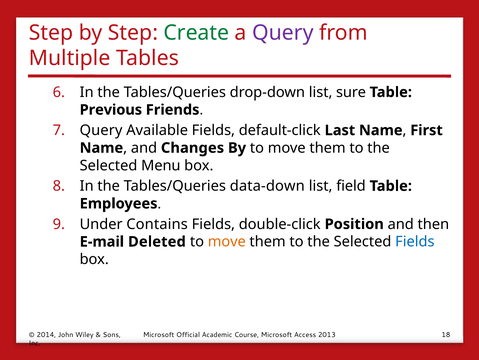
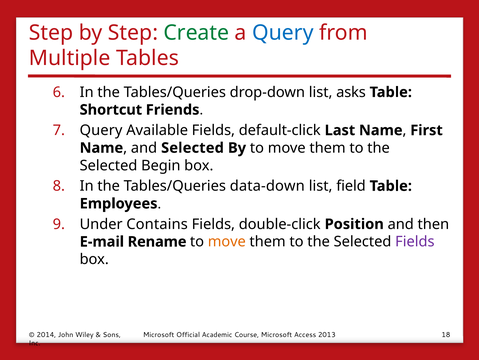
Query colour: purple -> blue (283, 33)
sure: sure -> asks (351, 92)
Previous: Previous -> Shortcut (111, 110)
and Changes: Changes -> Selected (192, 148)
Menu: Menu -> Begin (161, 165)
Deleted: Deleted -> Rename (157, 241)
Fields colour: blue -> purple (415, 241)
